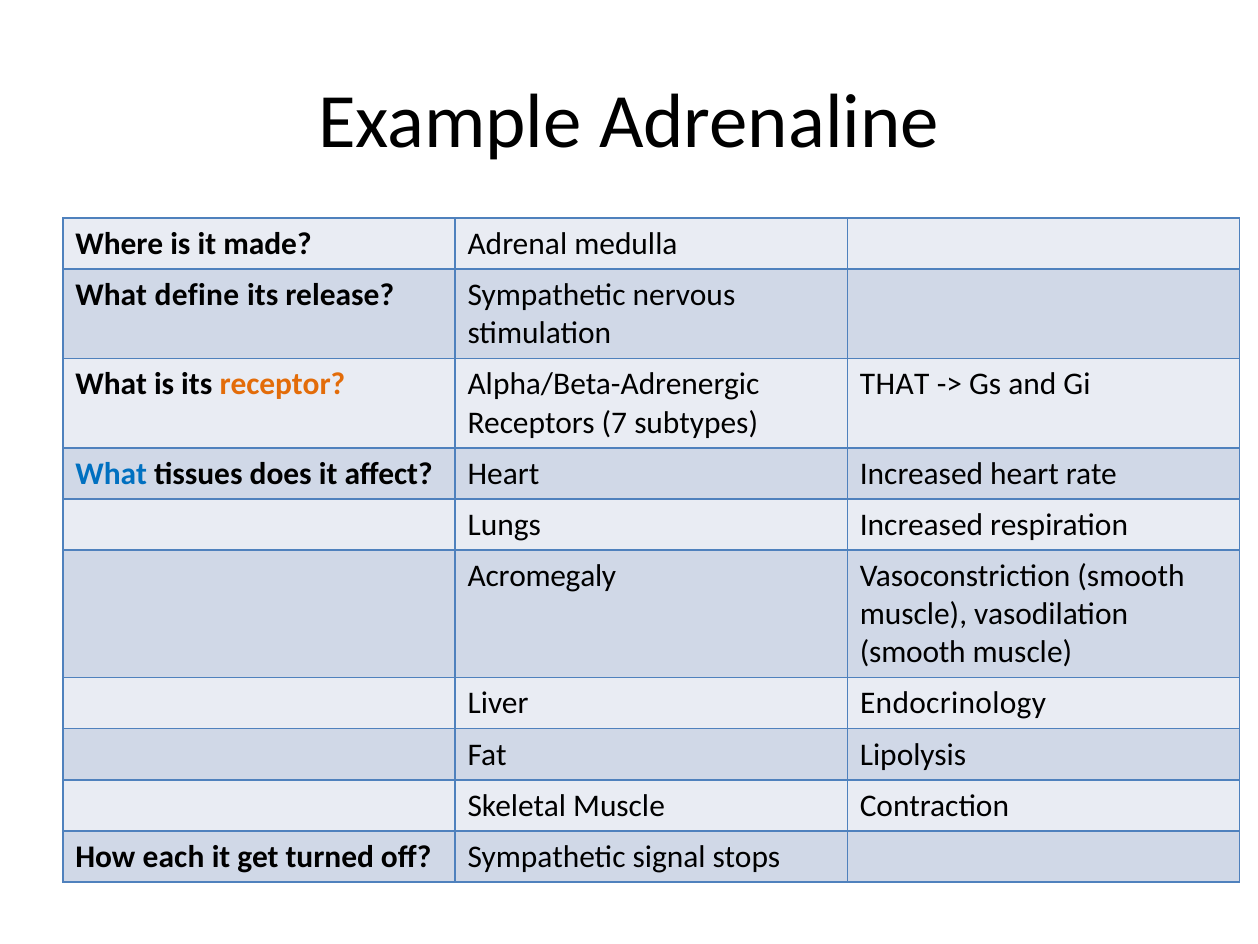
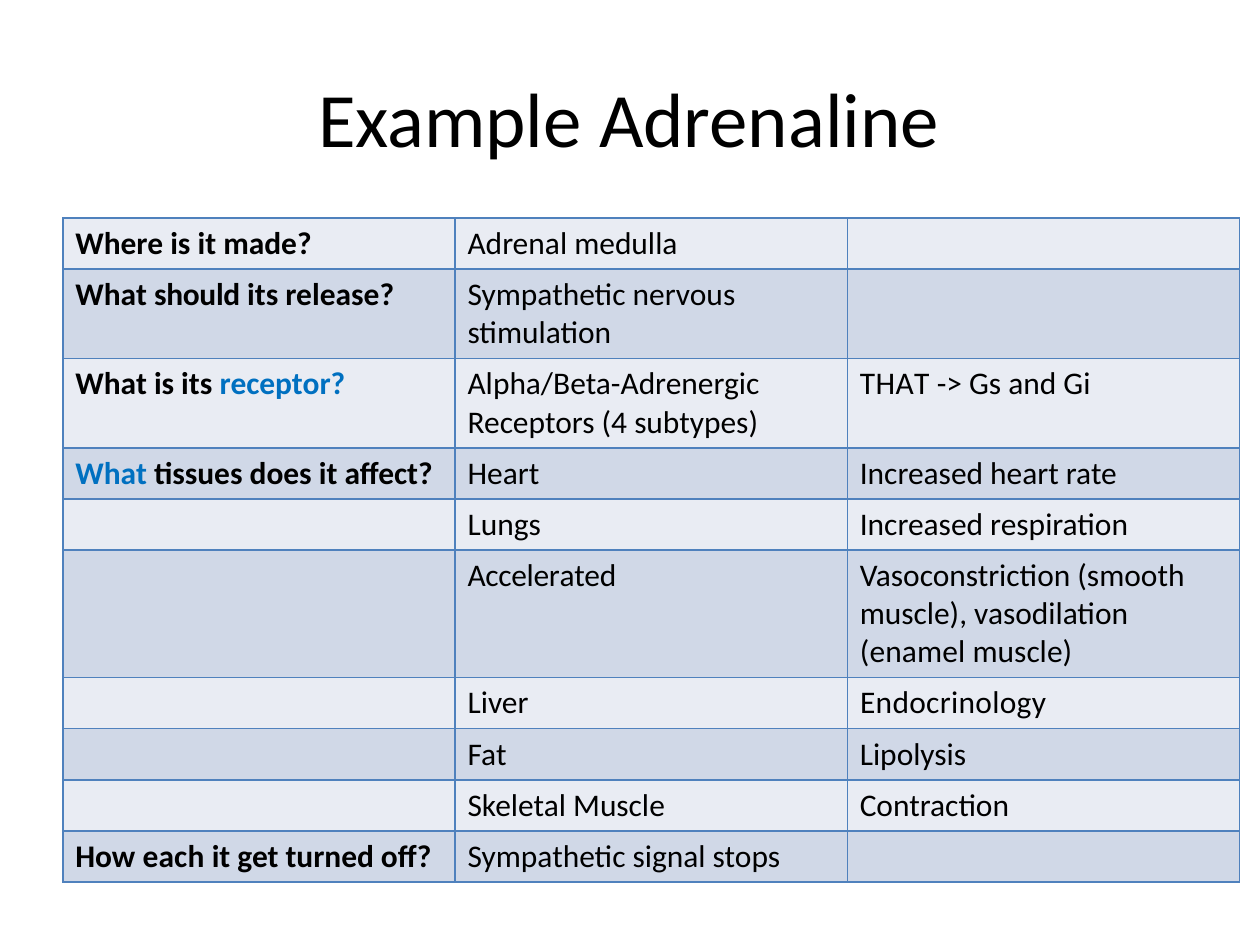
define: define -> should (197, 295)
receptor colour: orange -> blue (282, 384)
7: 7 -> 4 (614, 422)
Acromegaly: Acromegaly -> Accelerated (542, 575)
smooth: smooth -> enamel (913, 652)
